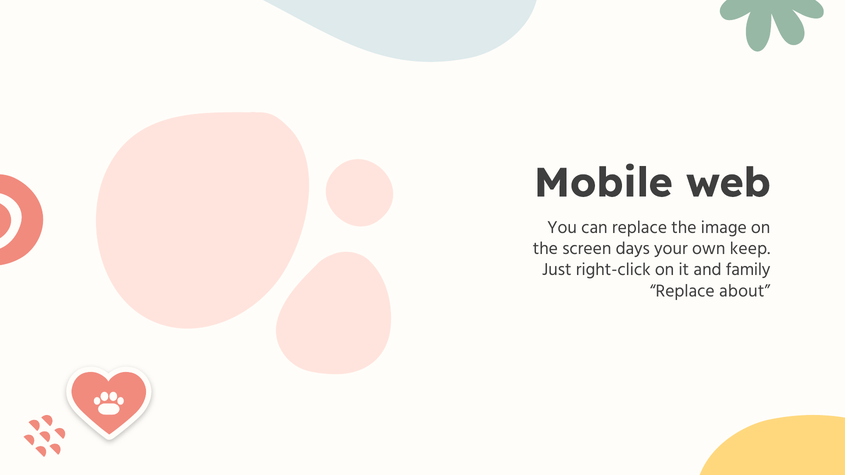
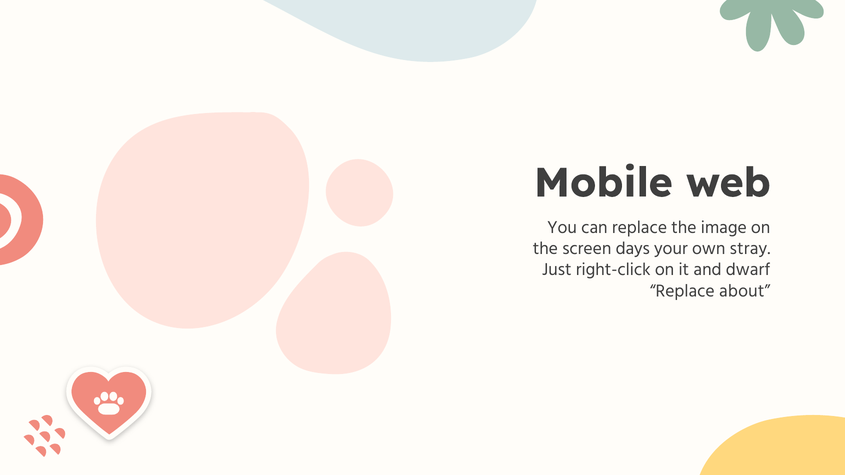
keep: keep -> stray (750, 249)
family: family -> dwarf (748, 270)
